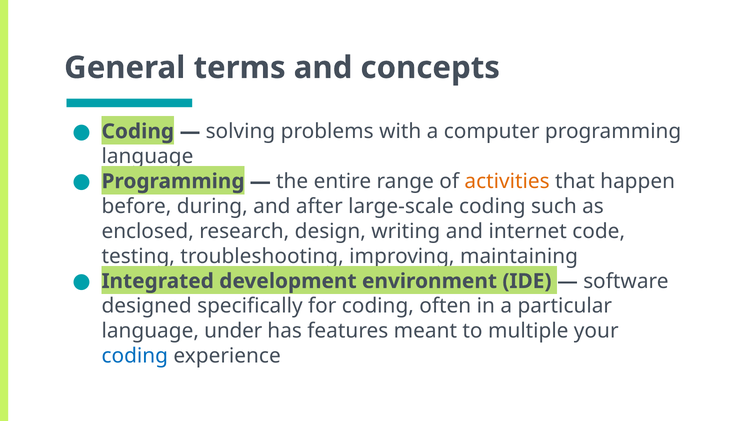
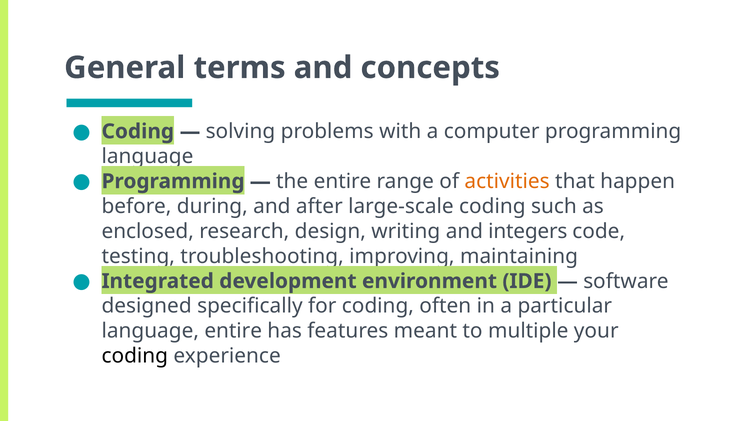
internet: internet -> integers (528, 231)
language under: under -> entire (233, 331)
coding colour: blue -> black (135, 356)
